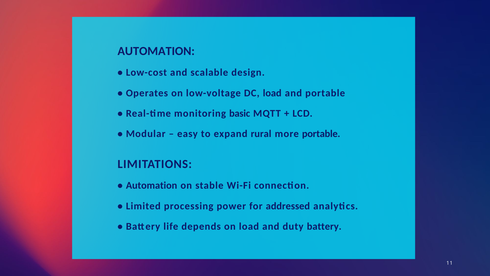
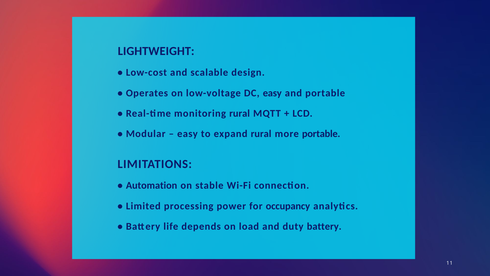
AUTOMATION: AUTOMATION -> LIGHTWEIGHT (156, 51)
DC load: load -> easy (272, 93)
monitoring basic: basic -> rural (240, 113)
addressed: addressed -> occupancy (288, 206)
